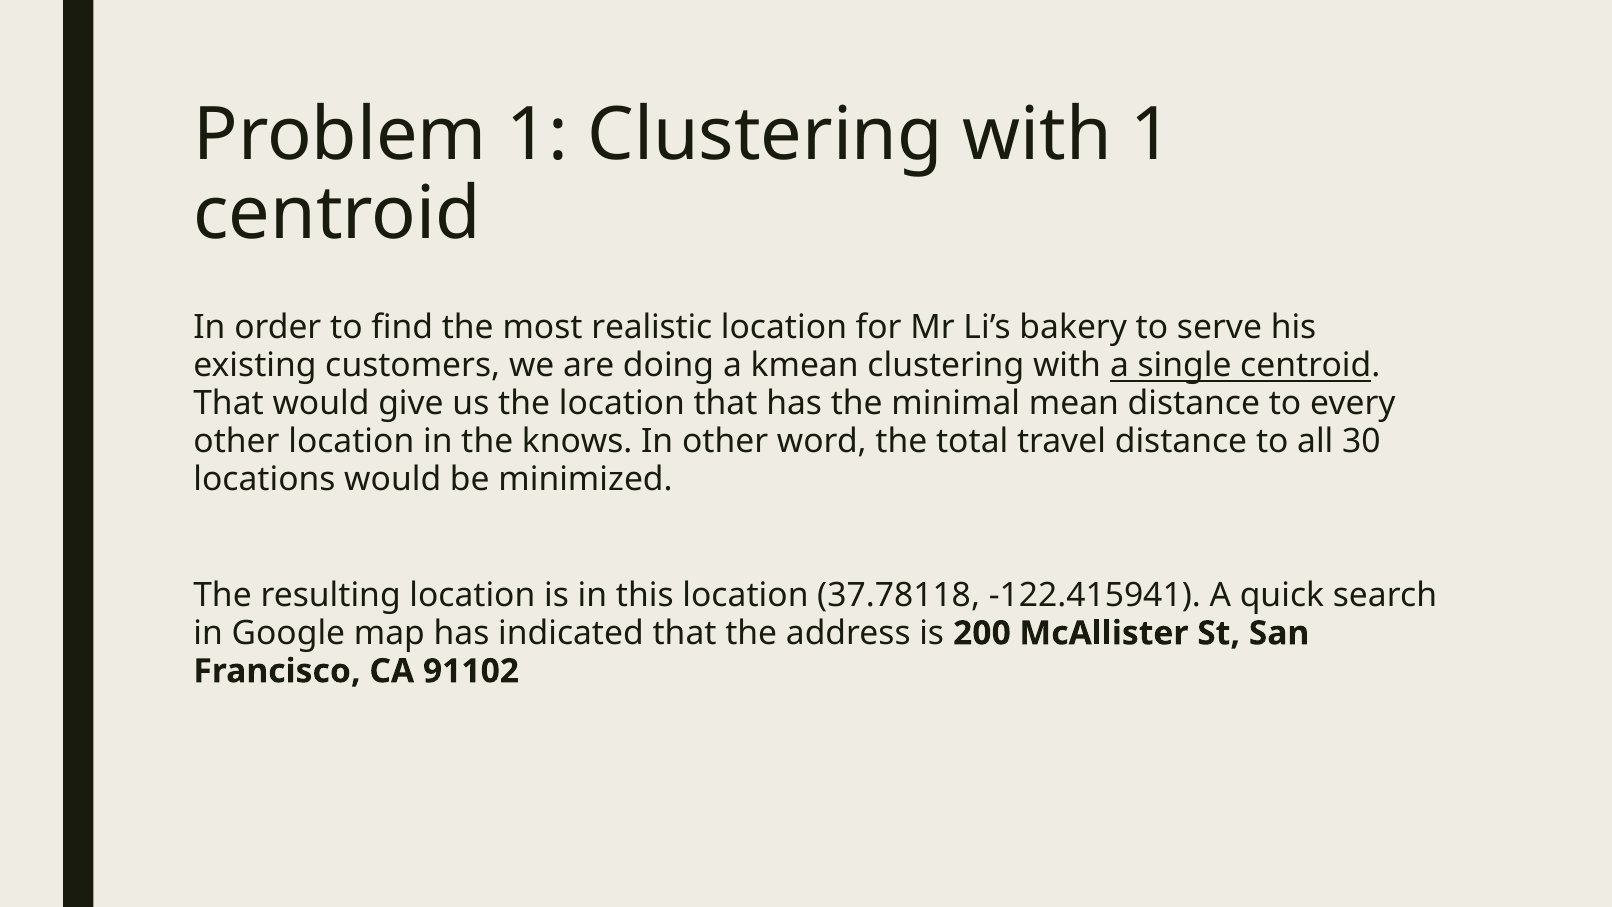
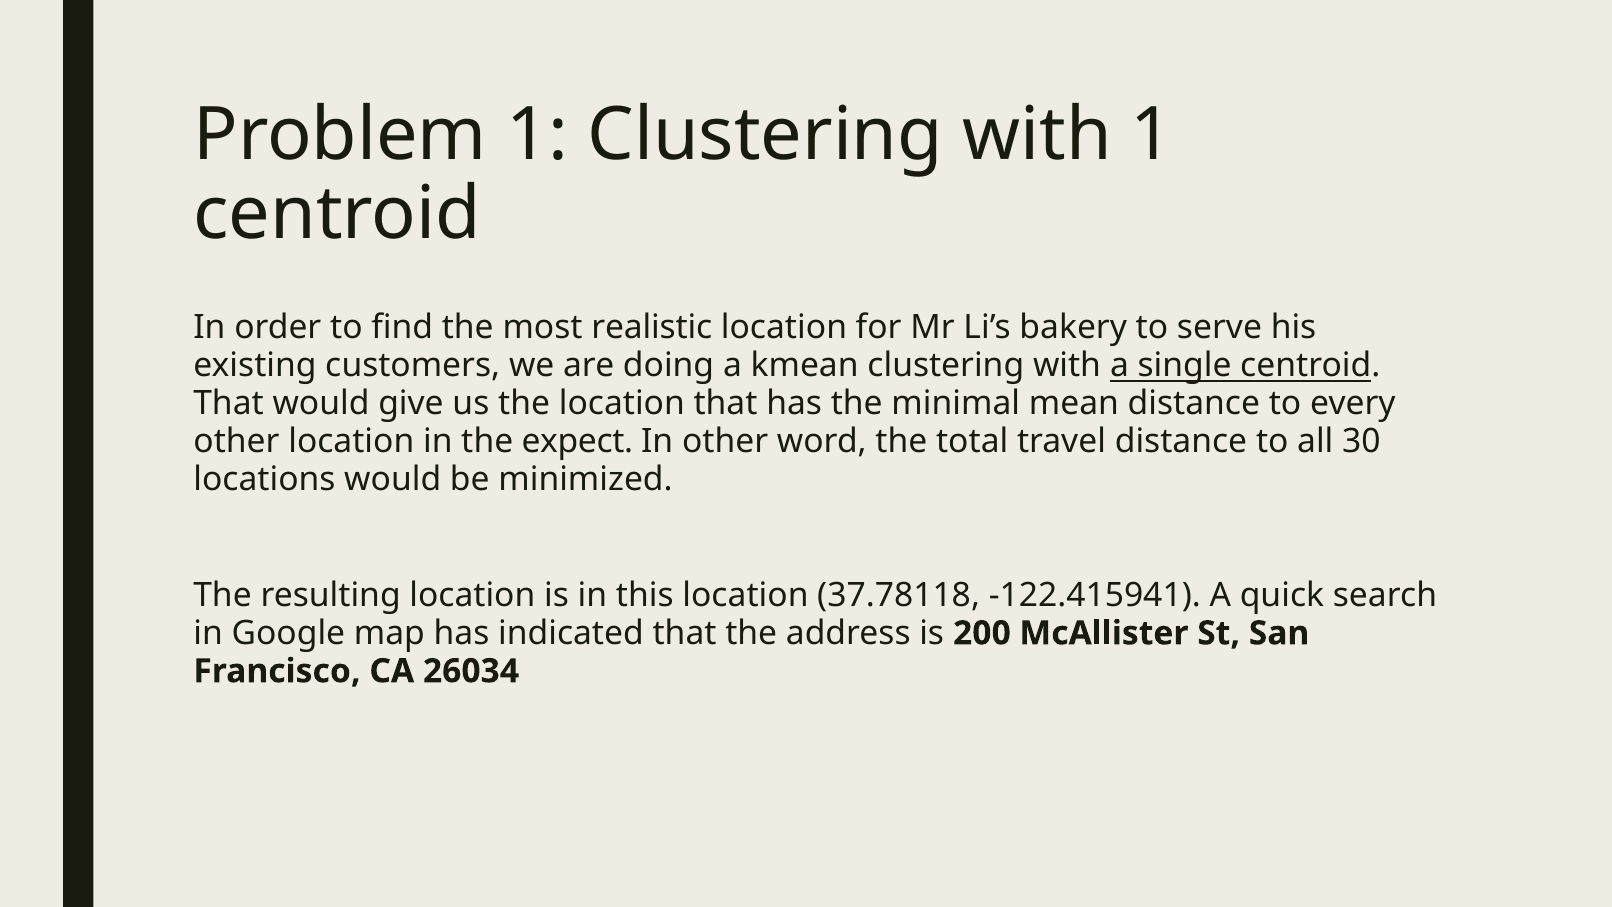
knows: knows -> expect (577, 441)
91102: 91102 -> 26034 (471, 671)
